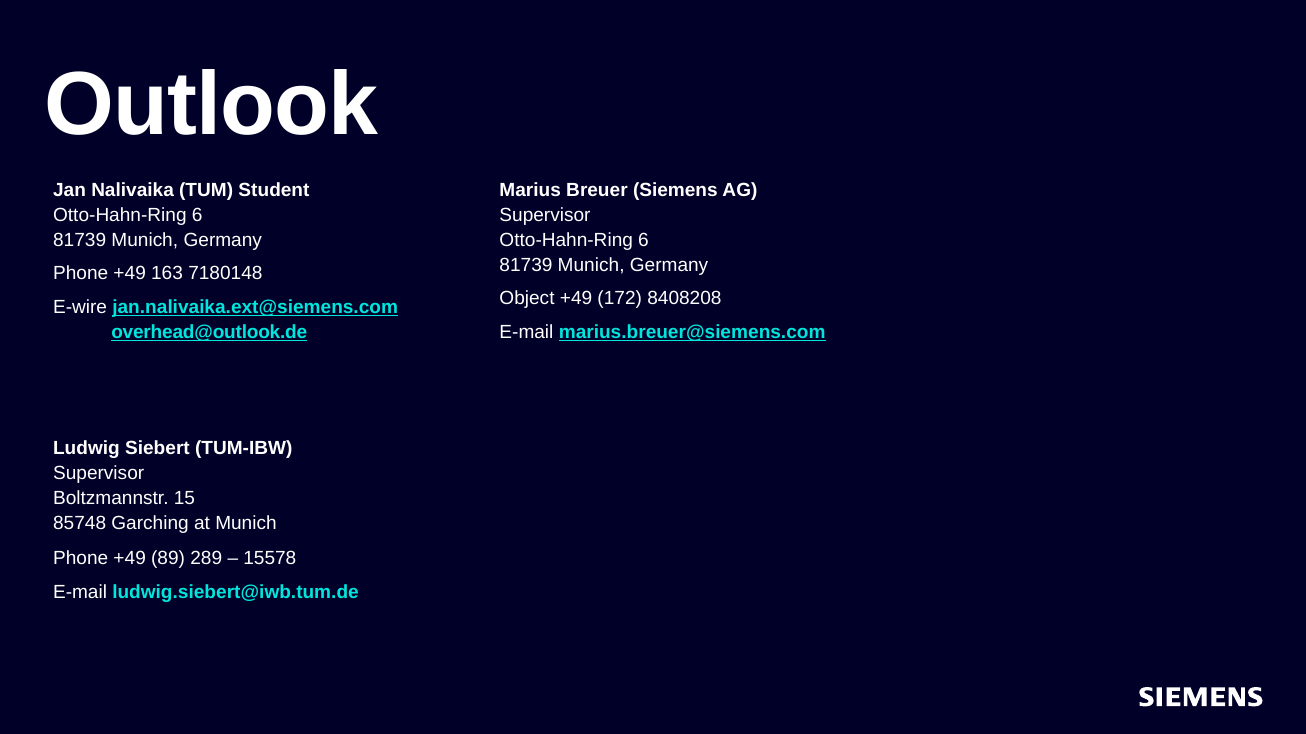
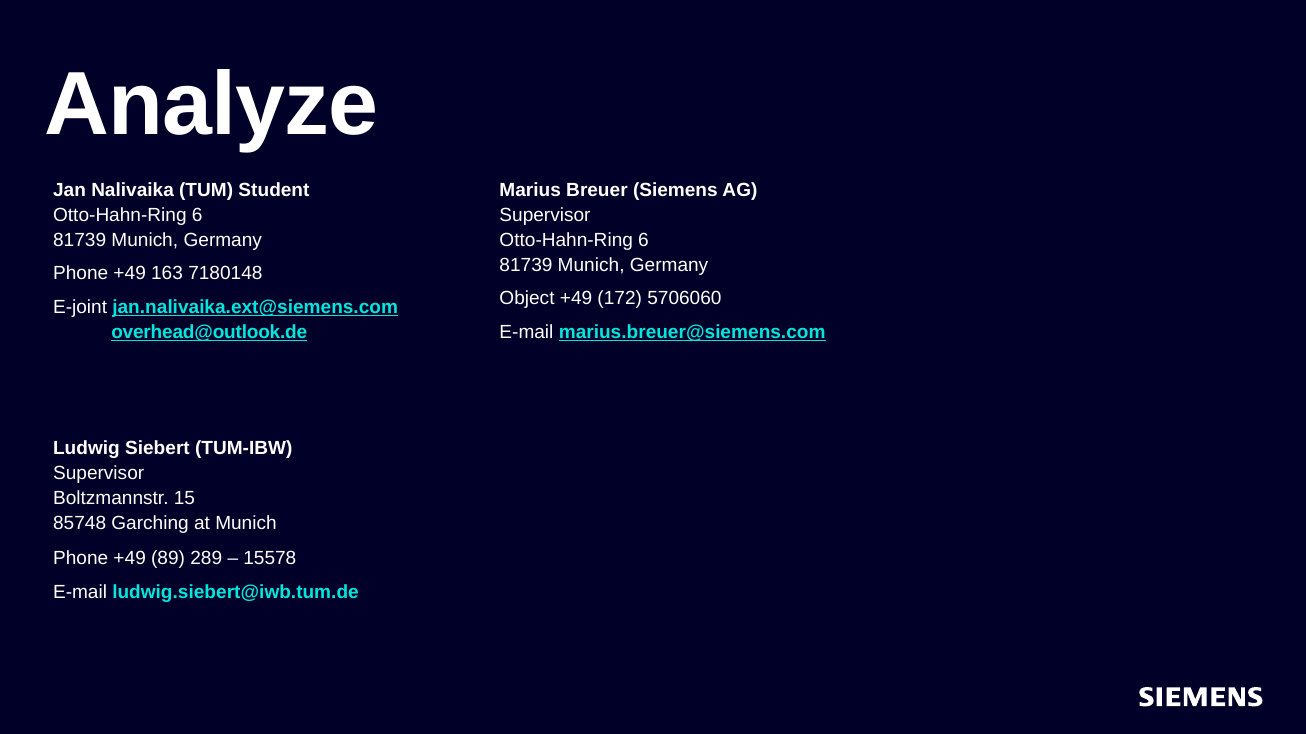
Outlook: Outlook -> Analyze (211, 105)
8408208: 8408208 -> 5706060 (684, 299)
E-wire: E-wire -> E-joint (80, 307)
